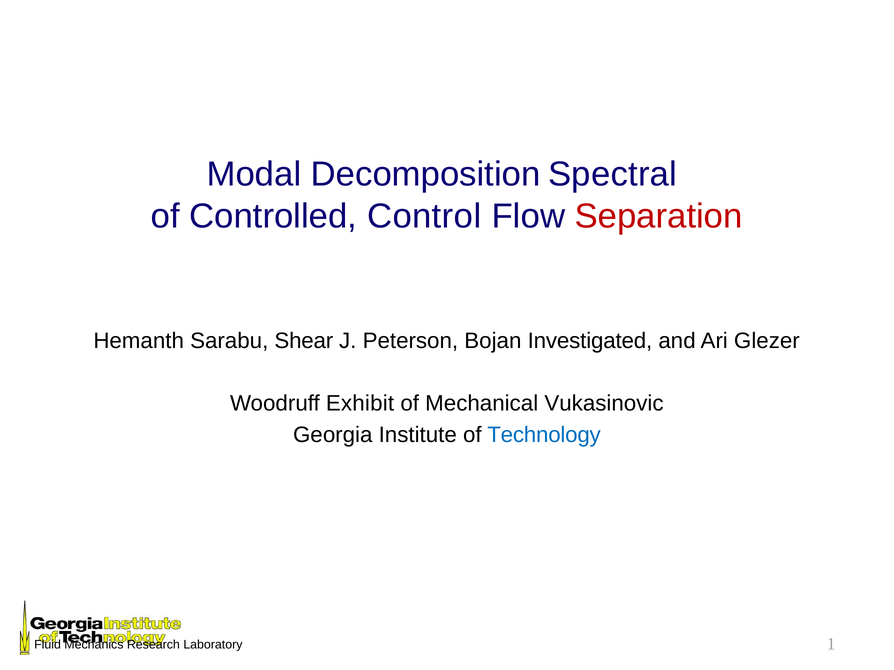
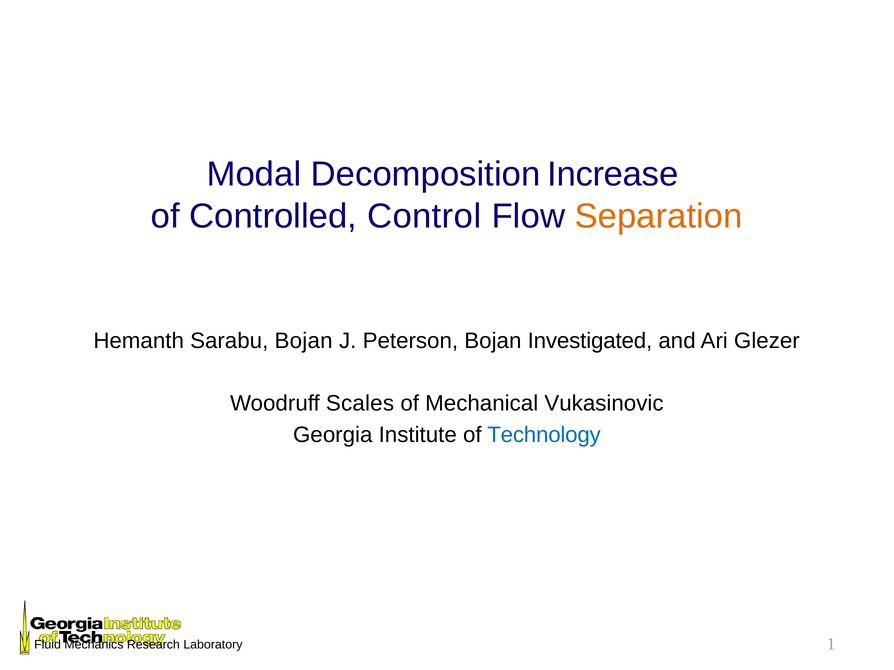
Spectral: Spectral -> Increase (613, 175)
Separation colour: red -> orange (659, 216)
Sarabu Shear: Shear -> Bojan (304, 341)
Exhibit: Exhibit -> Scales (360, 404)
